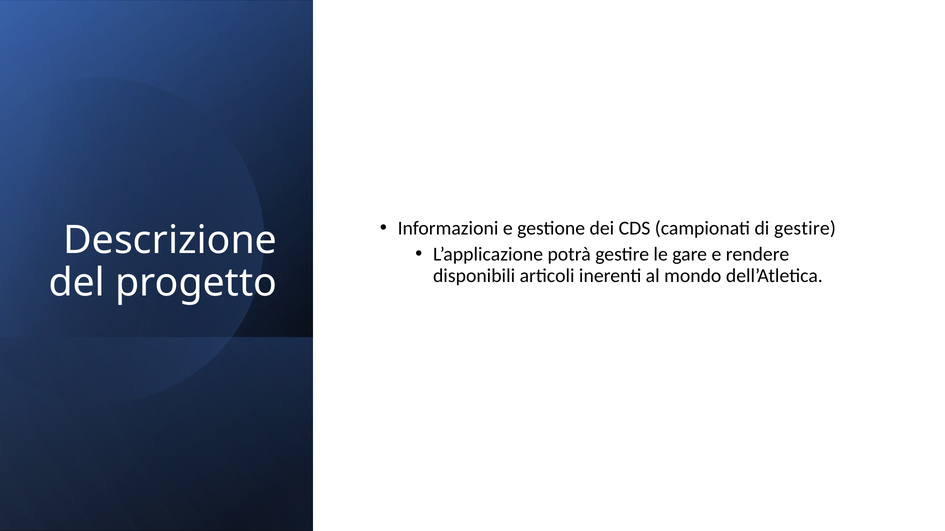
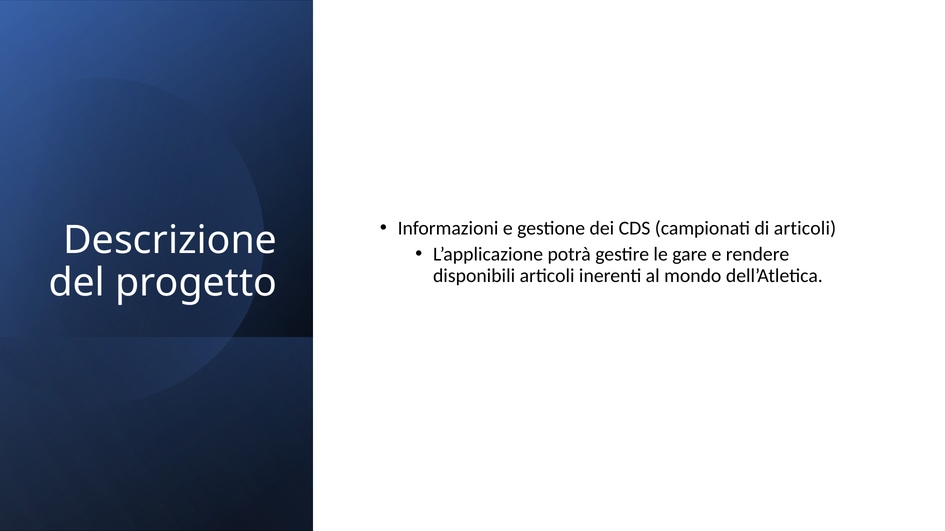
di gestire: gestire -> articoli (805, 228)
